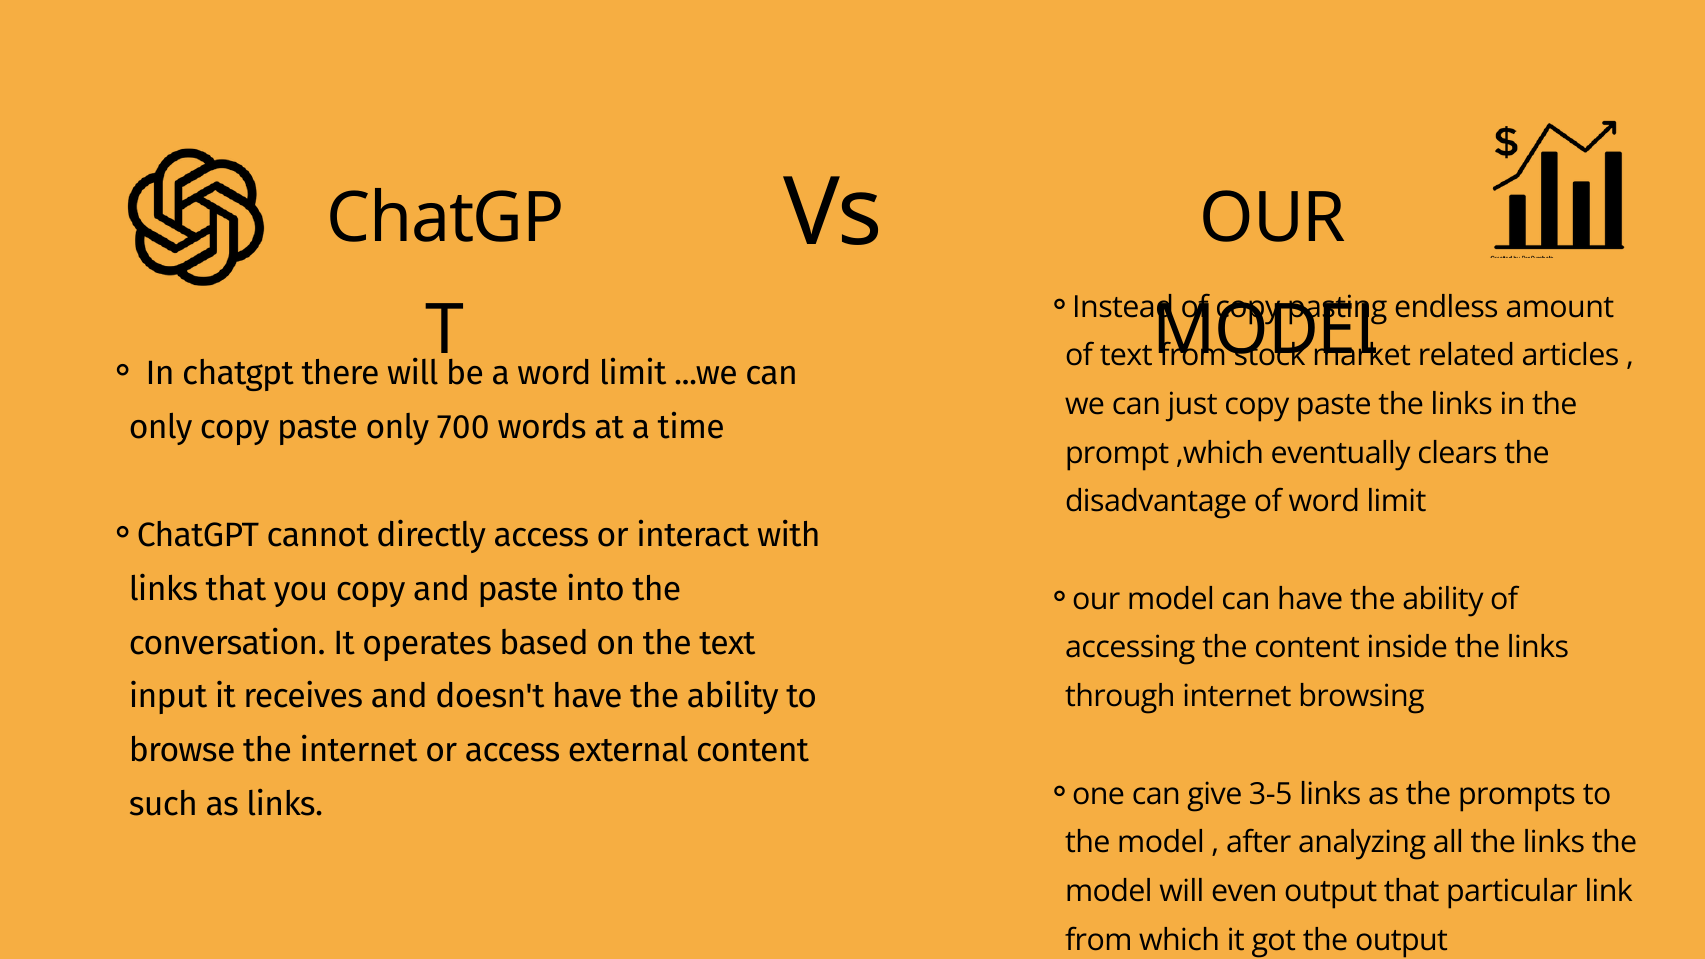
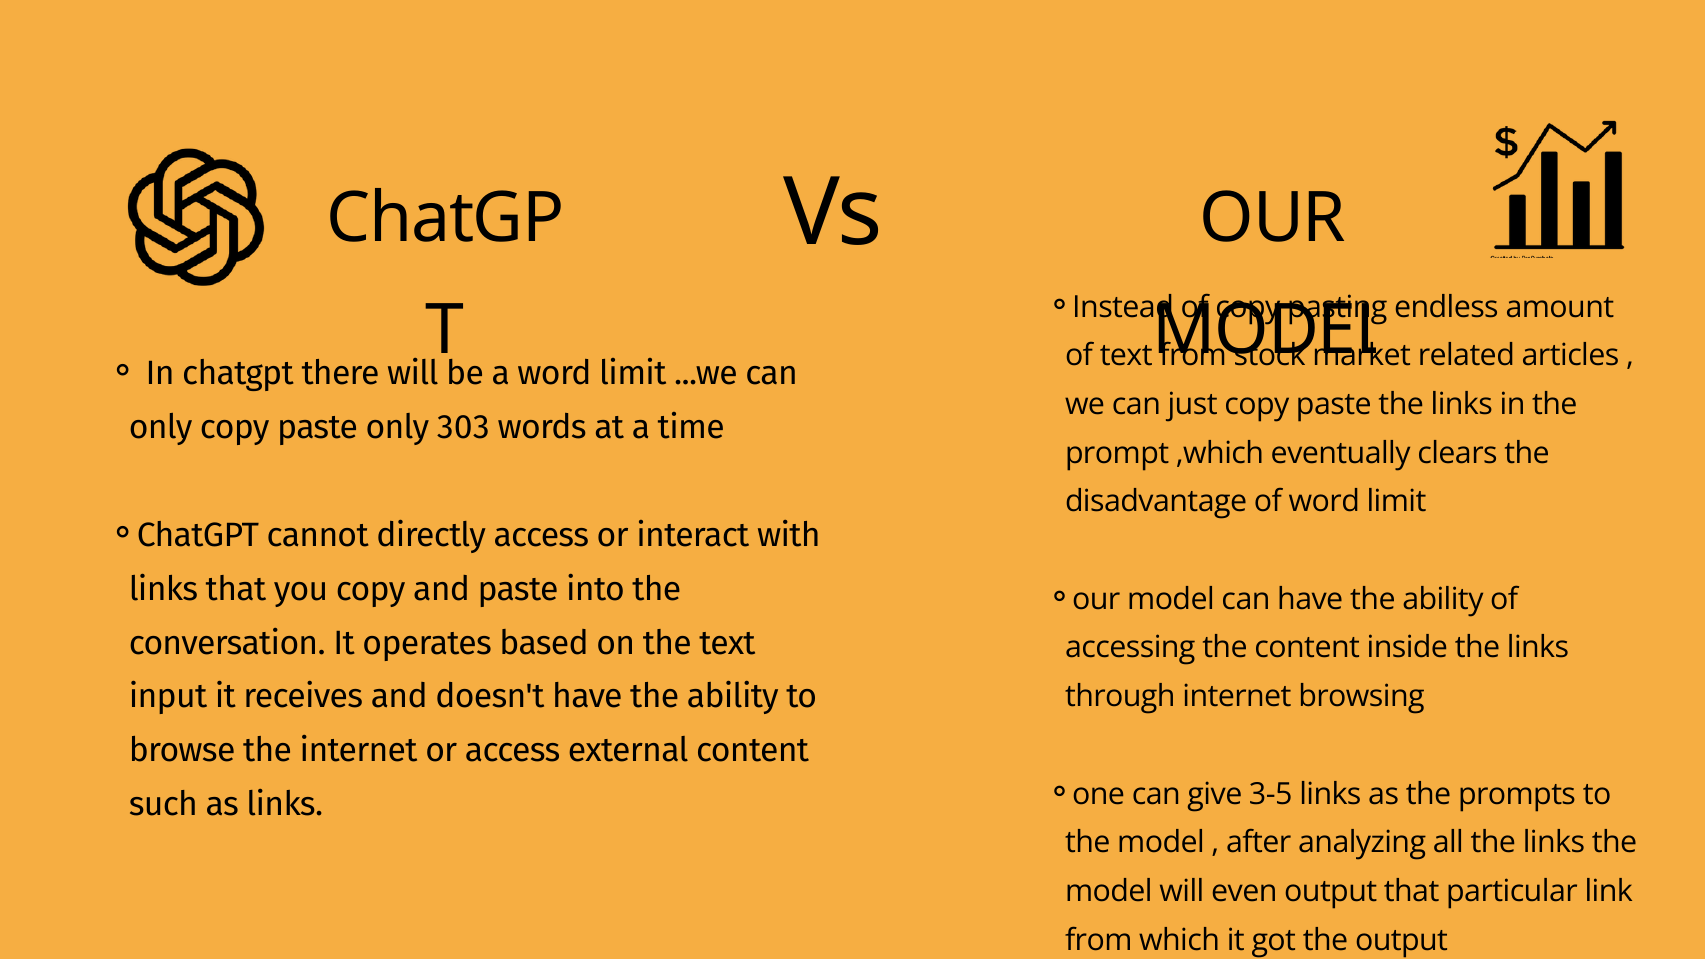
700: 700 -> 303 (463, 427)
